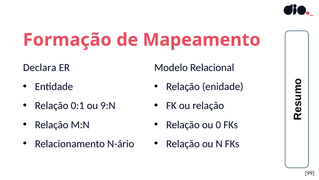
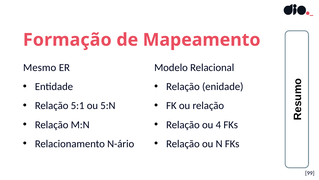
Declara: Declara -> Mesmo (40, 67)
0:1: 0:1 -> 5:1 (78, 105)
9:N: 9:N -> 5:N (108, 105)
0: 0 -> 4 (218, 124)
